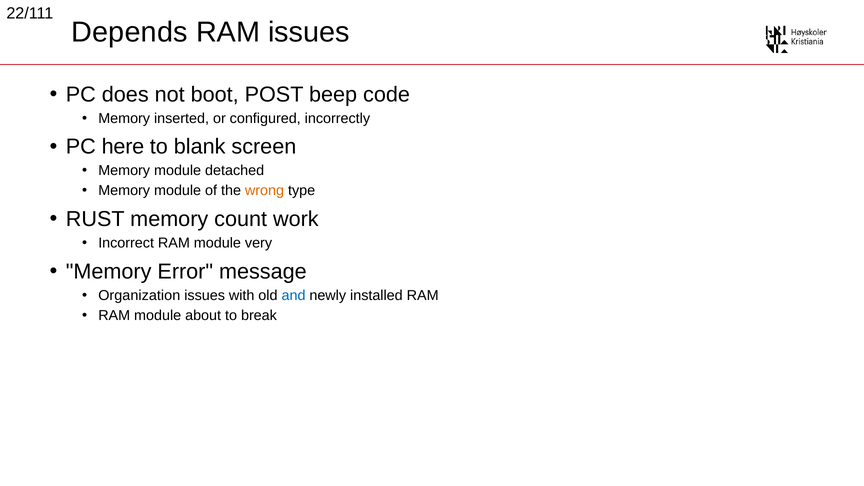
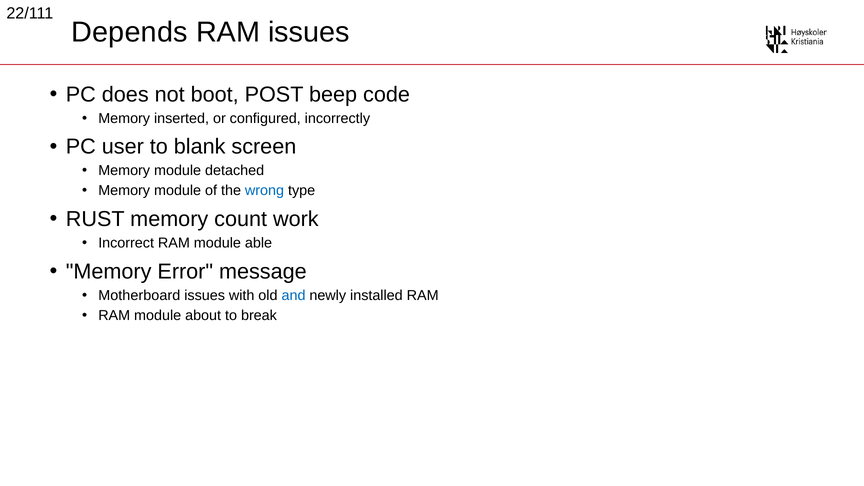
here: here -> user (123, 147)
wrong colour: orange -> blue (265, 191)
very: very -> able (259, 243)
Organization: Organization -> Motherboard (139, 295)
